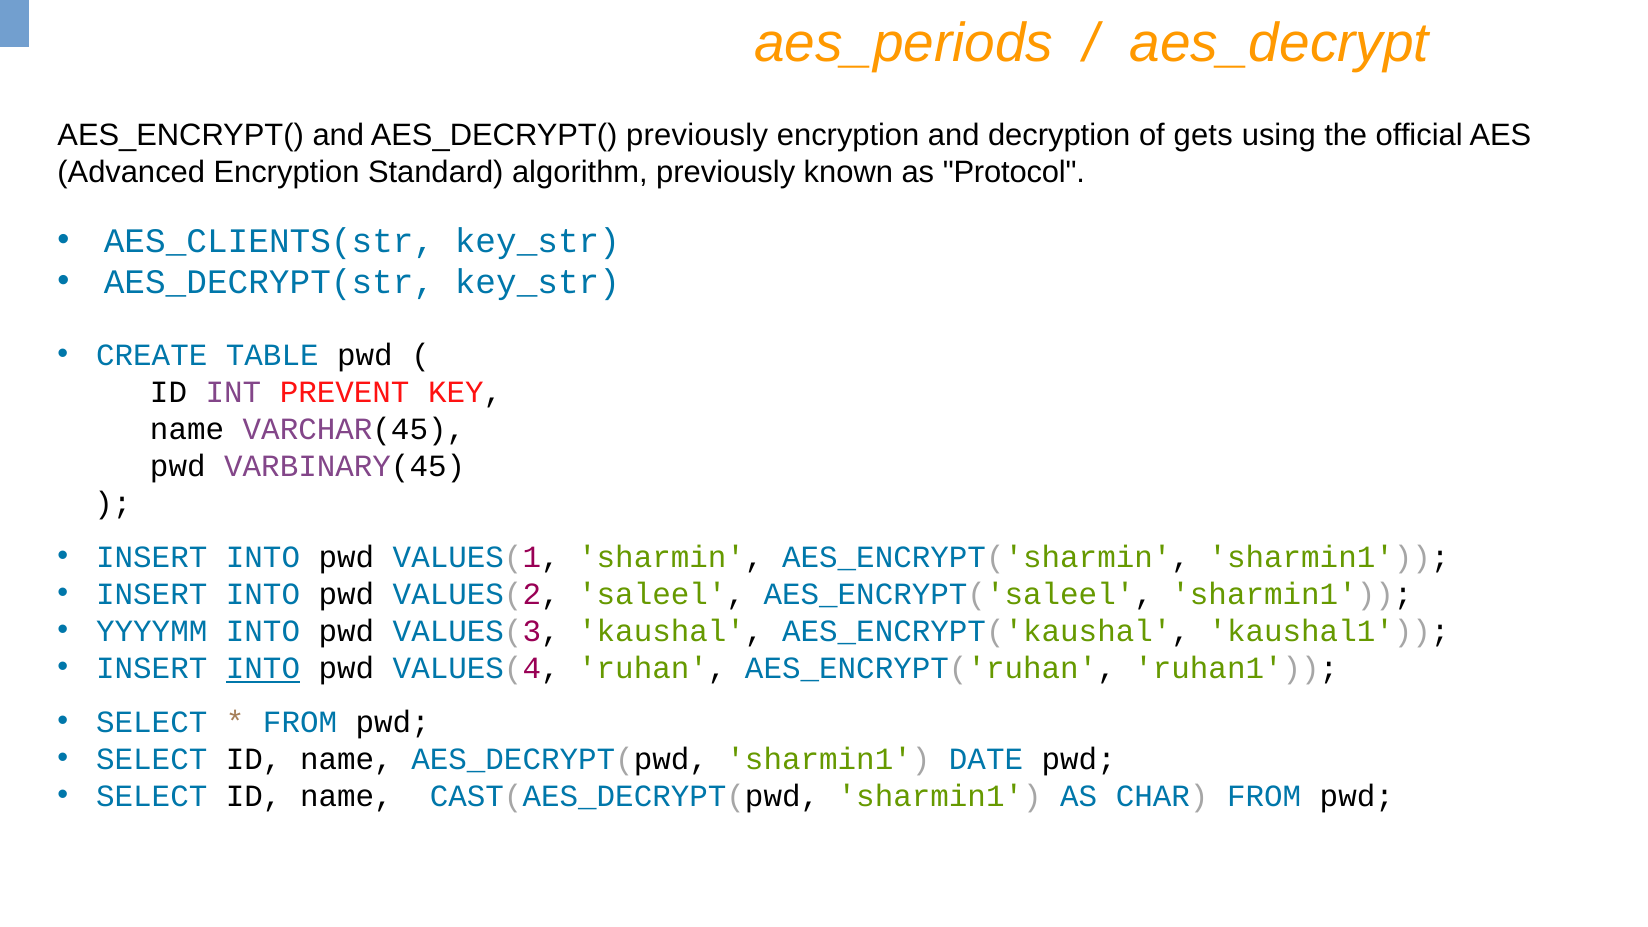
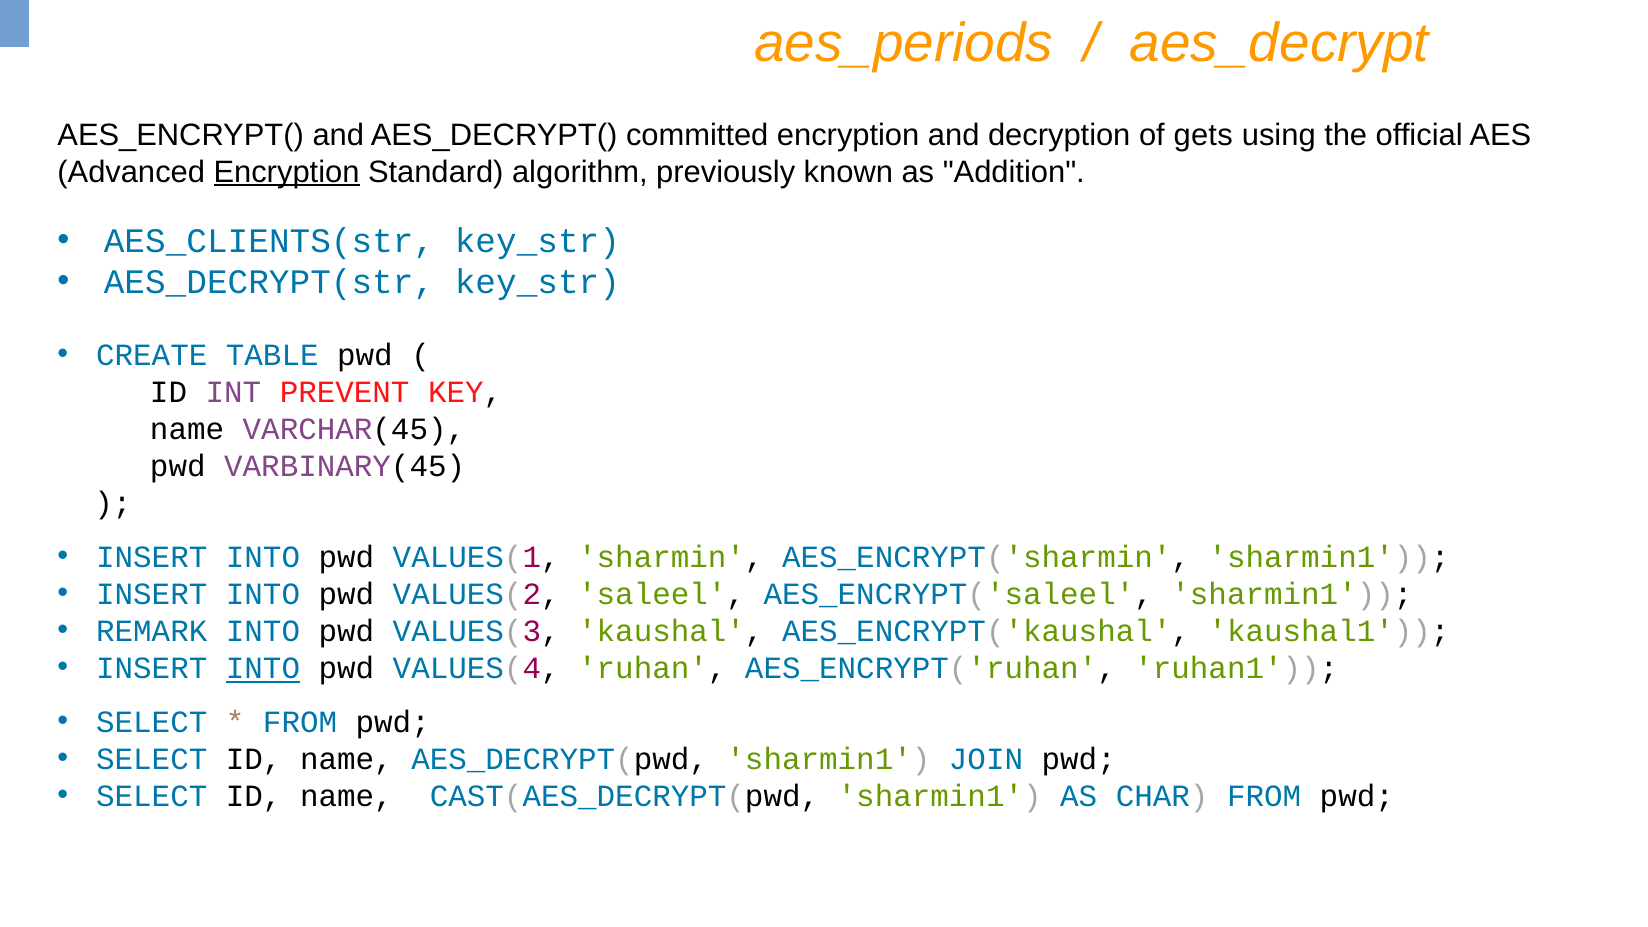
AES_DECRYPT( previously: previously -> committed (697, 135)
Encryption underline: none -> present (287, 172)
Protocol: Protocol -> Addition (1014, 172)
YYYYMM: YYYYMM -> REMARK (152, 631)
DATE: DATE -> JOIN (986, 759)
